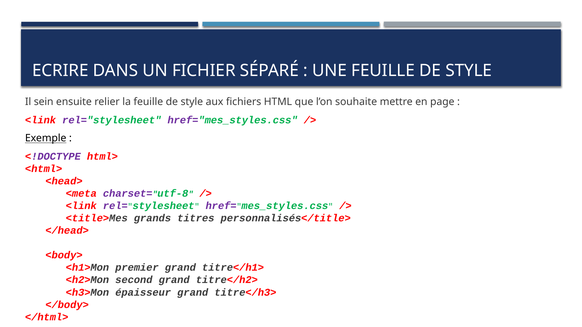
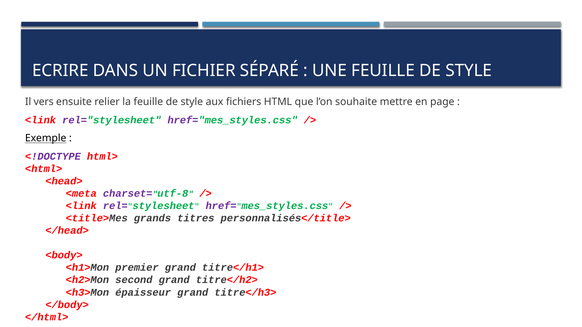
sein: sein -> vers (44, 102)
